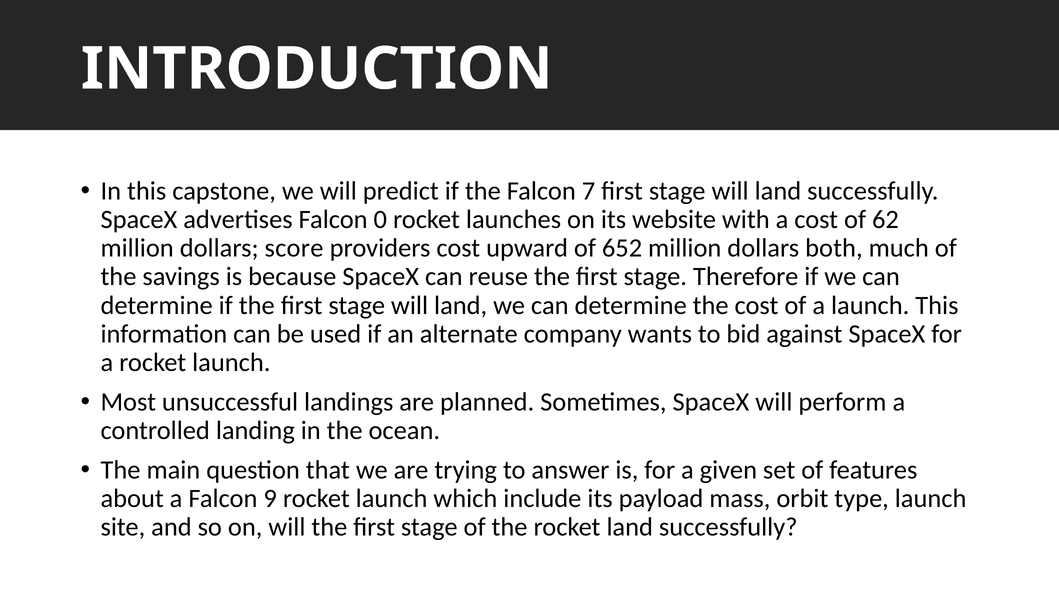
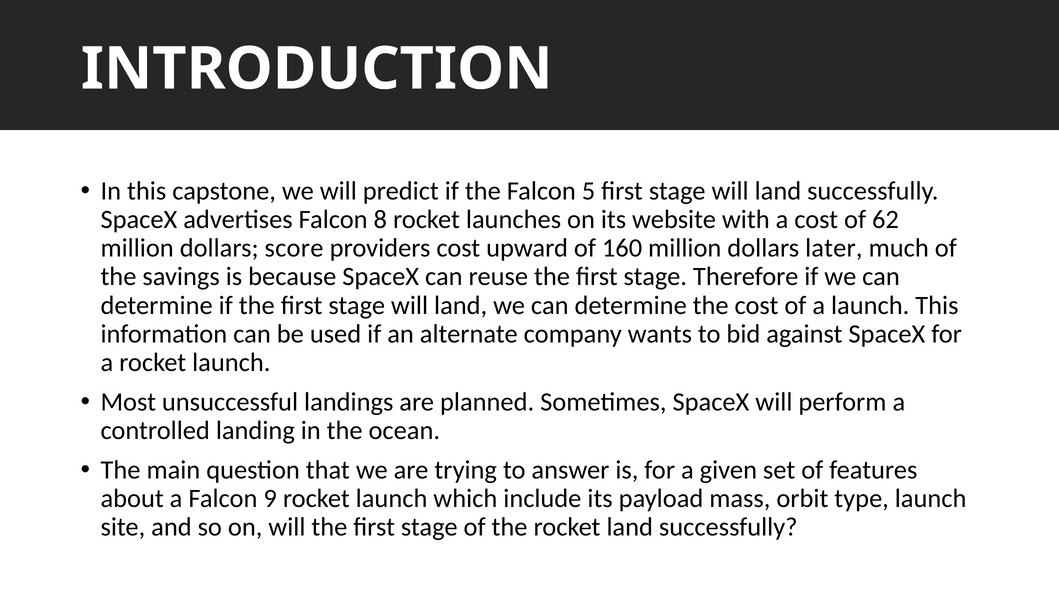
7: 7 -> 5 (589, 191)
0: 0 -> 8 (380, 220)
652: 652 -> 160 (622, 248)
both: both -> later (834, 248)
